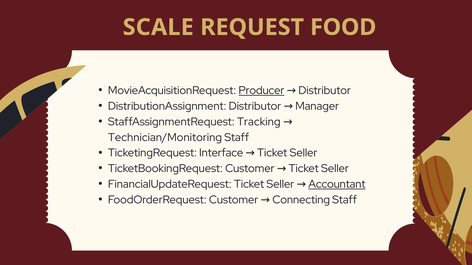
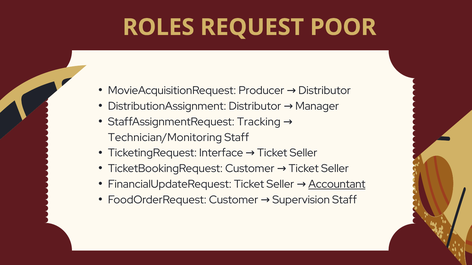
SCALE: SCALE -> ROLES (158, 27)
FOOD: FOOD -> POOR (343, 27)
Producer underline: present -> none (261, 91)
Connecting: Connecting -> Supervision (301, 200)
